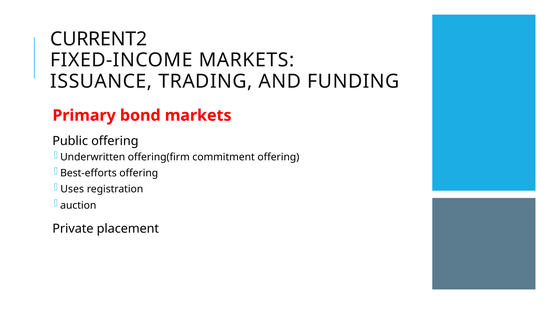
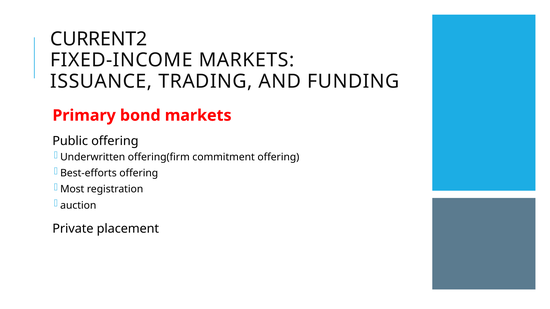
Uses: Uses -> Most (72, 189)
